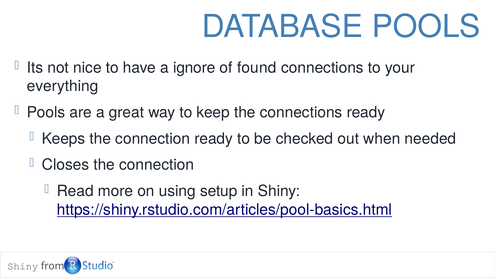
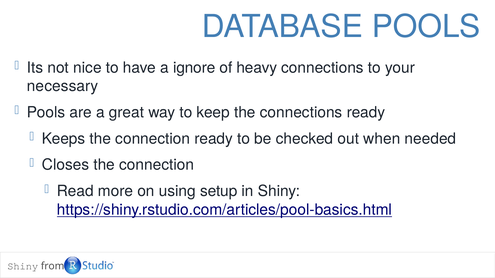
found: found -> heavy (257, 68)
everything: everything -> necessary (63, 86)
